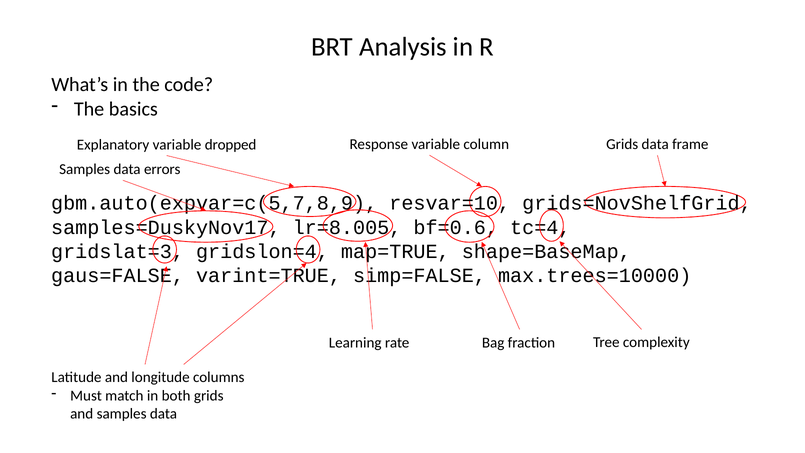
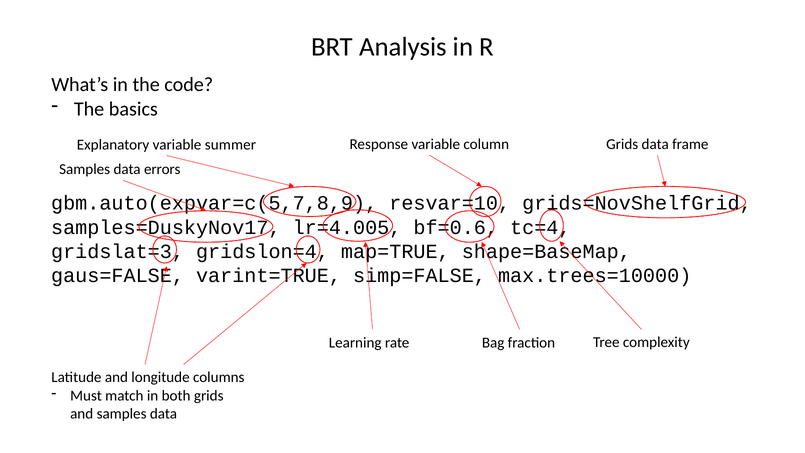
dropped: dropped -> summer (230, 144)
lr=8.005: lr=8.005 -> lr=4.005 (347, 227)
